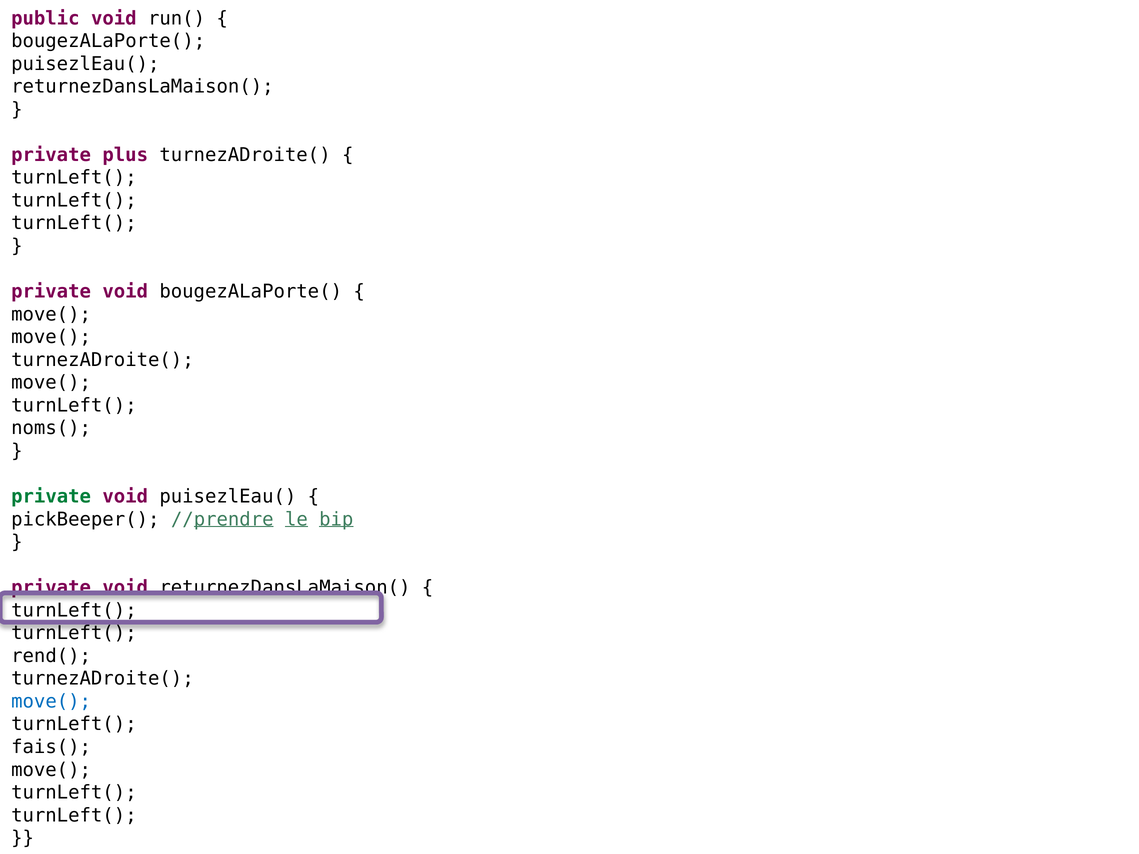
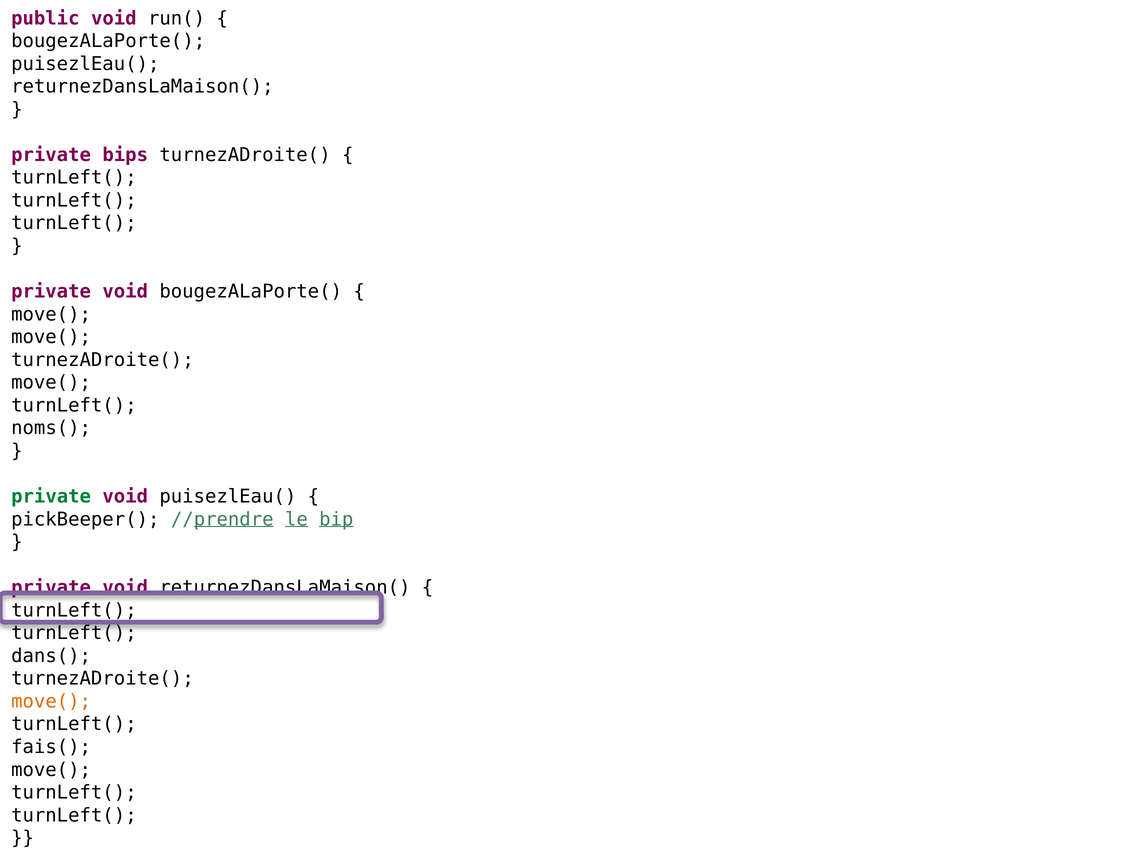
plus: plus -> bips (125, 155)
rend(: rend( -> dans( (51, 656)
move( colour: blue -> orange (51, 702)
